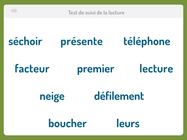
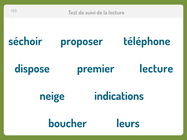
présente: présente -> proposer (82, 41)
facteur: facteur -> dispose (32, 69)
défilement: défilement -> indications (119, 96)
